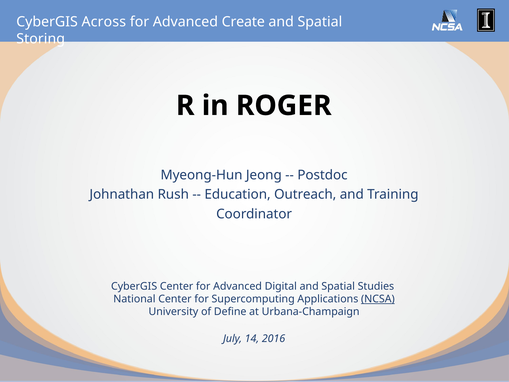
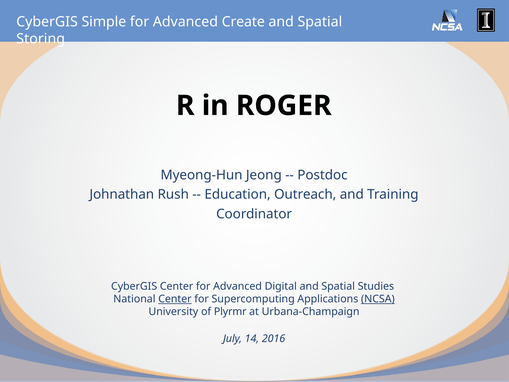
Across: Across -> Simple (104, 22)
Center underline: none -> present (175, 299)
Define: Define -> Plyrmr (230, 312)
